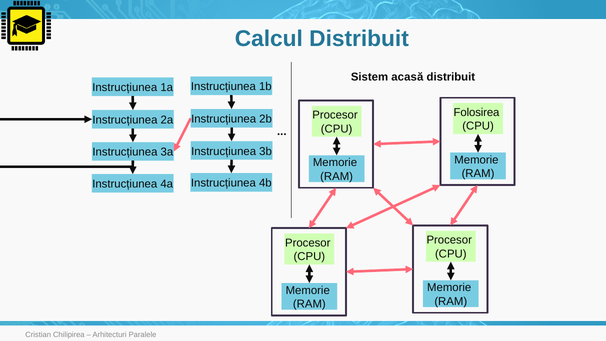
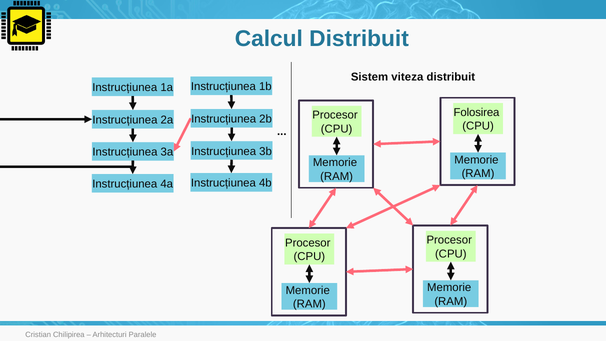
acasă: acasă -> viteza (407, 77)
